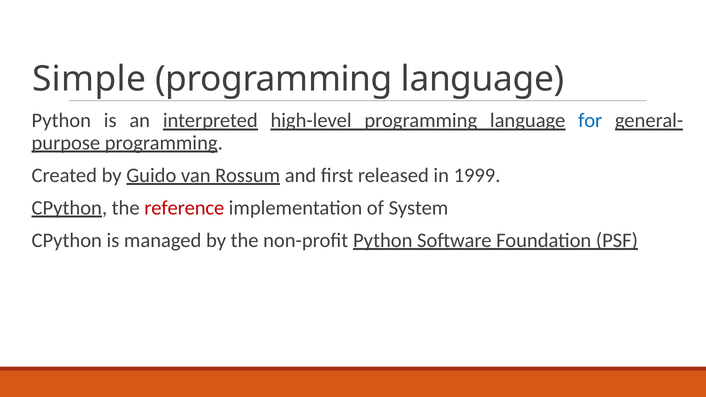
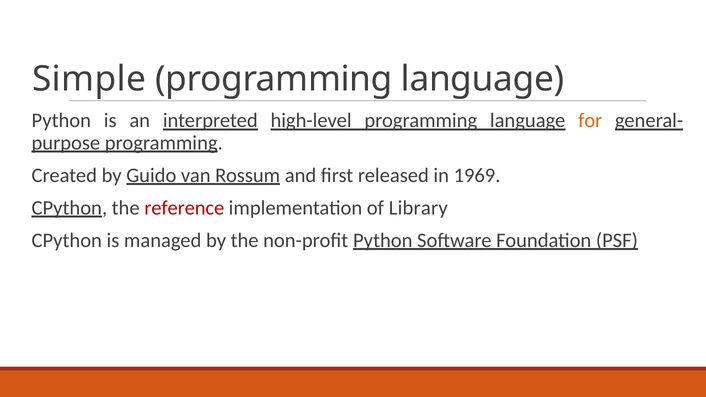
for colour: blue -> orange (590, 121)
1999: 1999 -> 1969 (477, 175)
System: System -> Library (418, 208)
